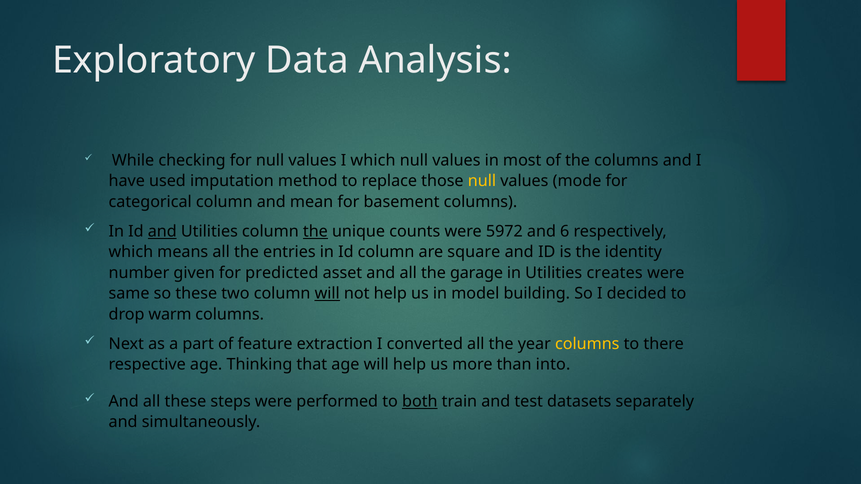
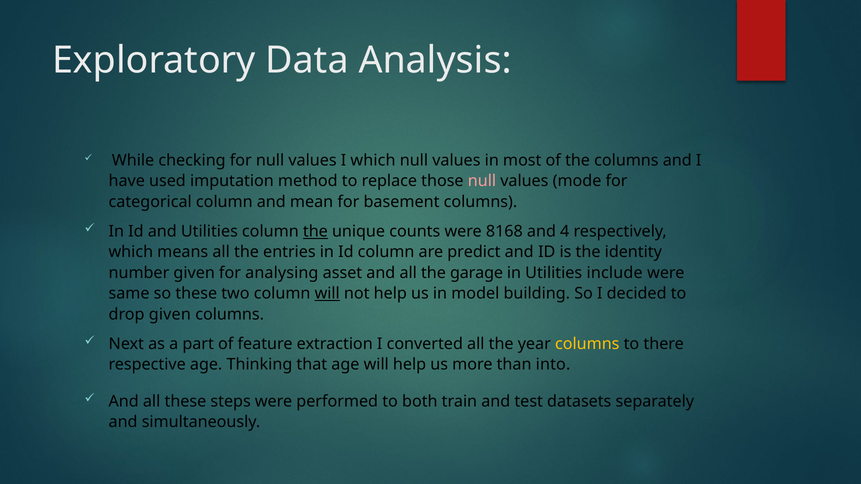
null colour: yellow -> pink (482, 181)
and underline: present -> none (162, 232)
5972: 5972 -> 8168 (504, 232)
6: 6 -> 4 (565, 232)
square: square -> predict (474, 252)
predicted: predicted -> analysing (282, 273)
creates: creates -> include (615, 273)
drop warm: warm -> given (170, 314)
both underline: present -> none (420, 402)
